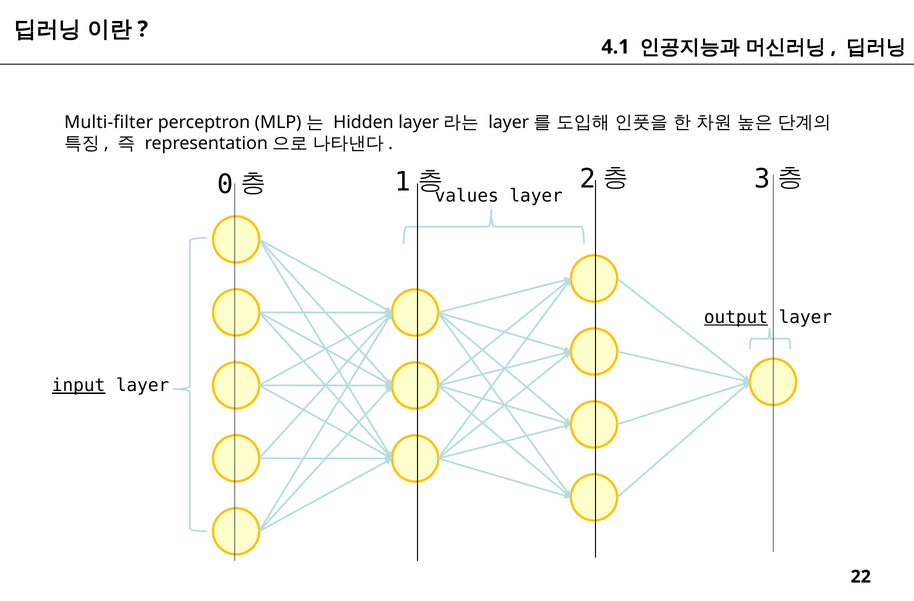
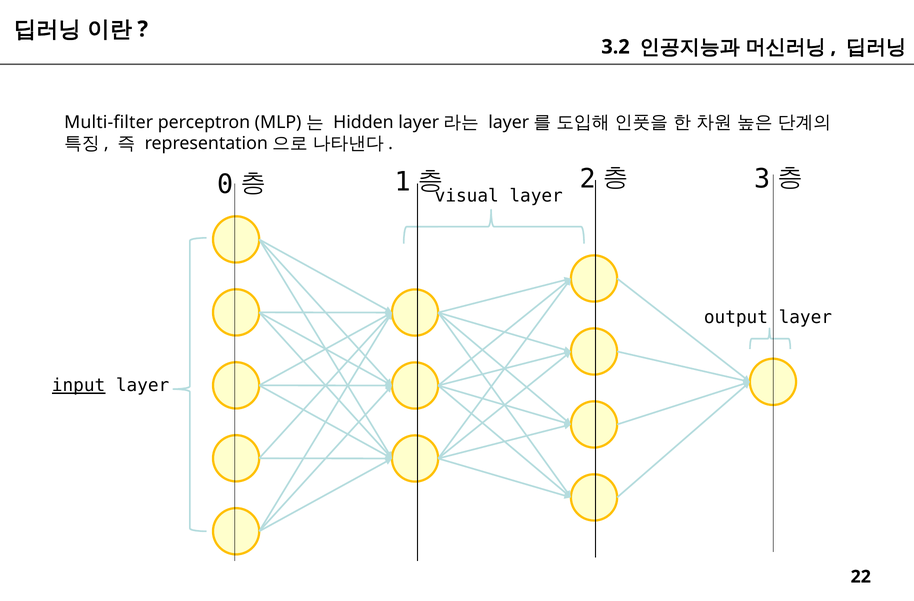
4.1: 4.1 -> 3.2 (616, 47)
values: values -> visual (467, 196)
output underline: present -> none (736, 317)
